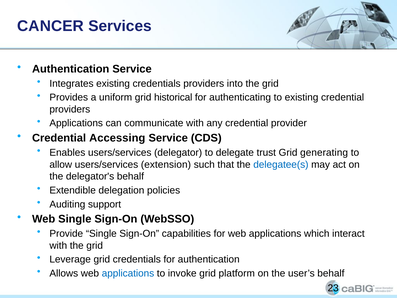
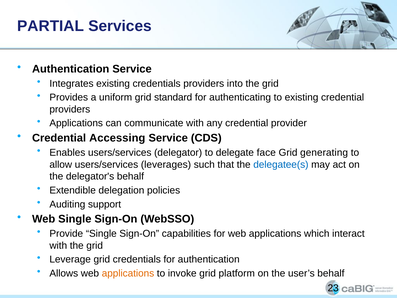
CANCER: CANCER -> PARTIAL (51, 26)
historical: historical -> standard (173, 97)
trust: trust -> face (266, 152)
extension: extension -> leverages (166, 164)
applications colour: blue -> orange (128, 273)
